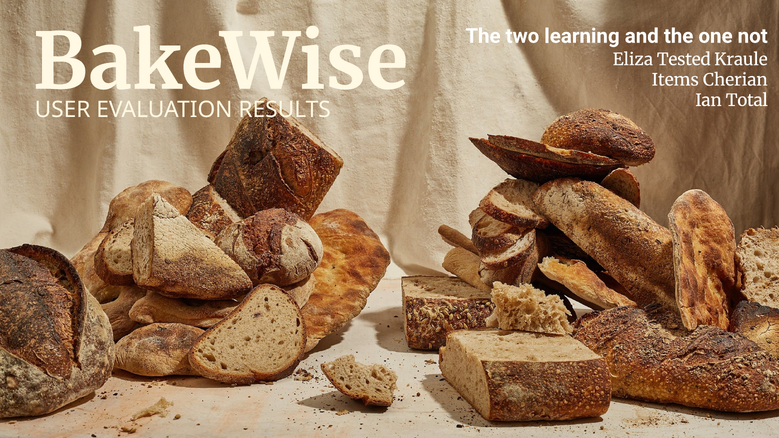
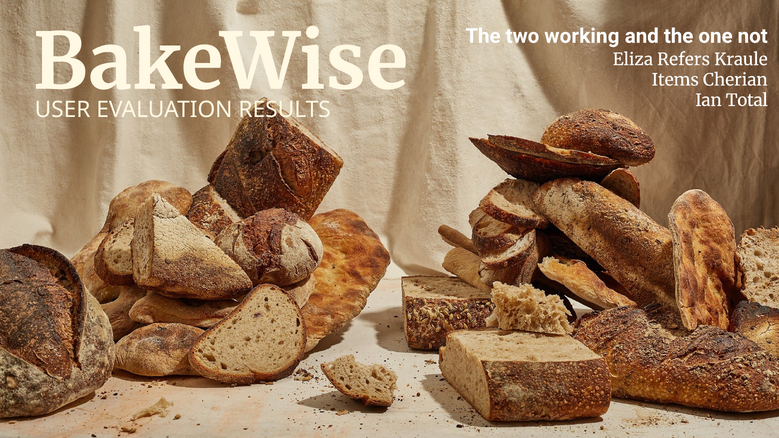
learning: learning -> working (582, 36)
Tested: Tested -> Refers (684, 60)
